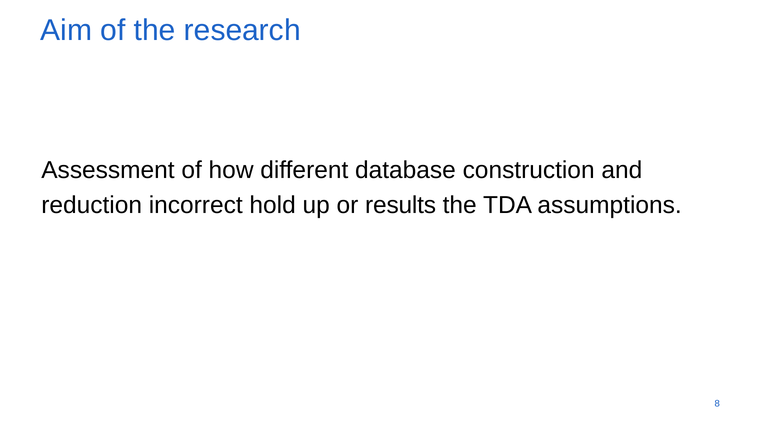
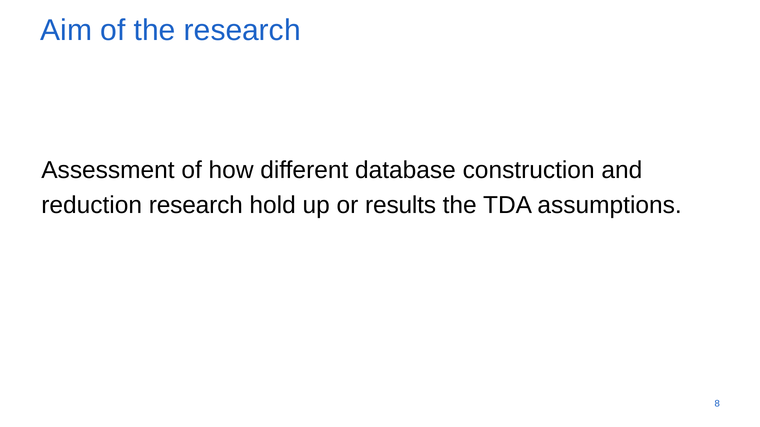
reduction incorrect: incorrect -> research (196, 206)
